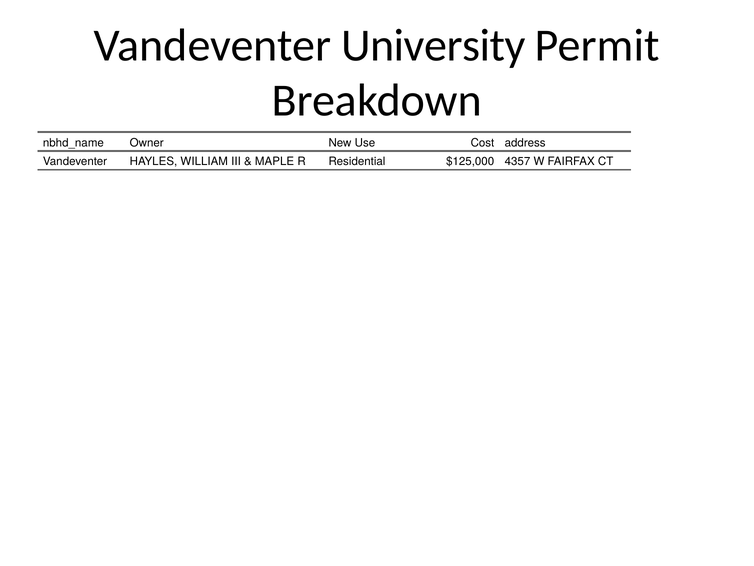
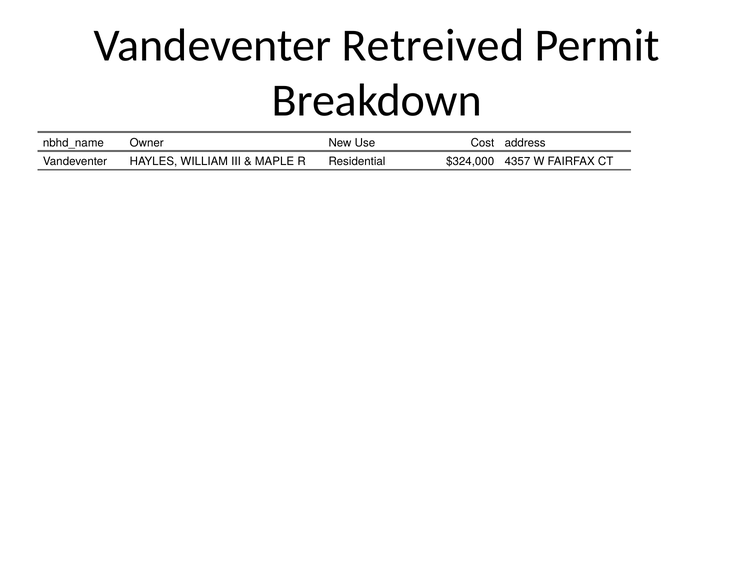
University: University -> Retreived (433, 45)
$125,000: $125,000 -> $324,000 (470, 161)
